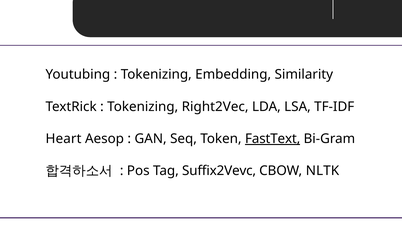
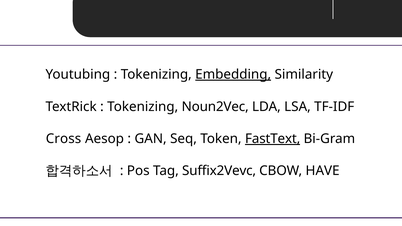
Embedding underline: none -> present (233, 75)
Right2Vec: Right2Vec -> Noun2Vec (215, 107)
Heart: Heart -> Cross (64, 139)
NLTK: NLTK -> HAVE (323, 171)
